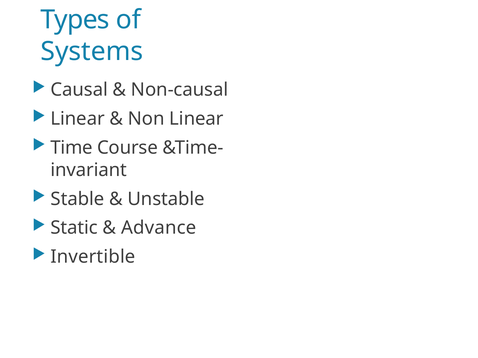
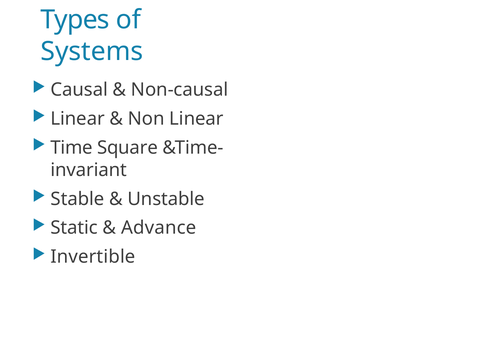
Course: Course -> Square (127, 148)
